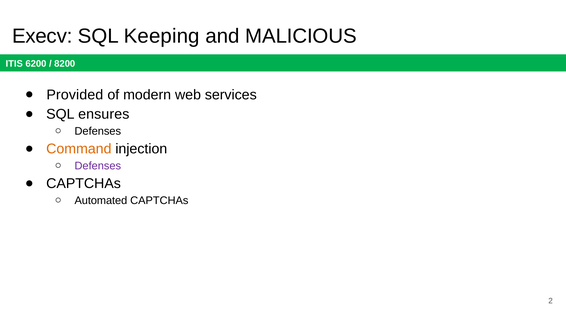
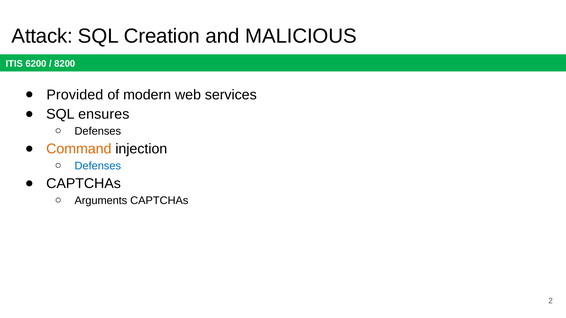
Execv: Execv -> Attack (42, 36)
Keeping: Keeping -> Creation (162, 36)
Defenses colour: purple -> blue (98, 166)
Automated: Automated -> Arguments (101, 201)
